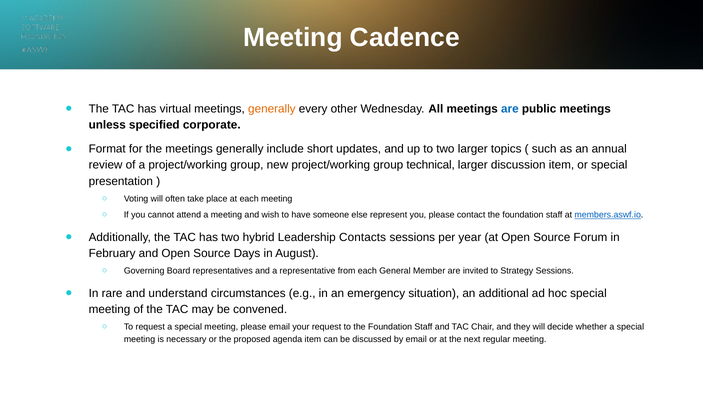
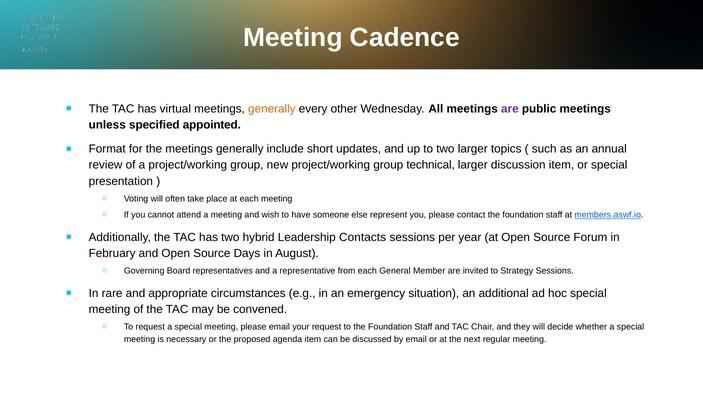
are colour: blue -> purple (510, 109)
corporate: corporate -> appointed (212, 125)
understand: understand -> appropriate (178, 294)
